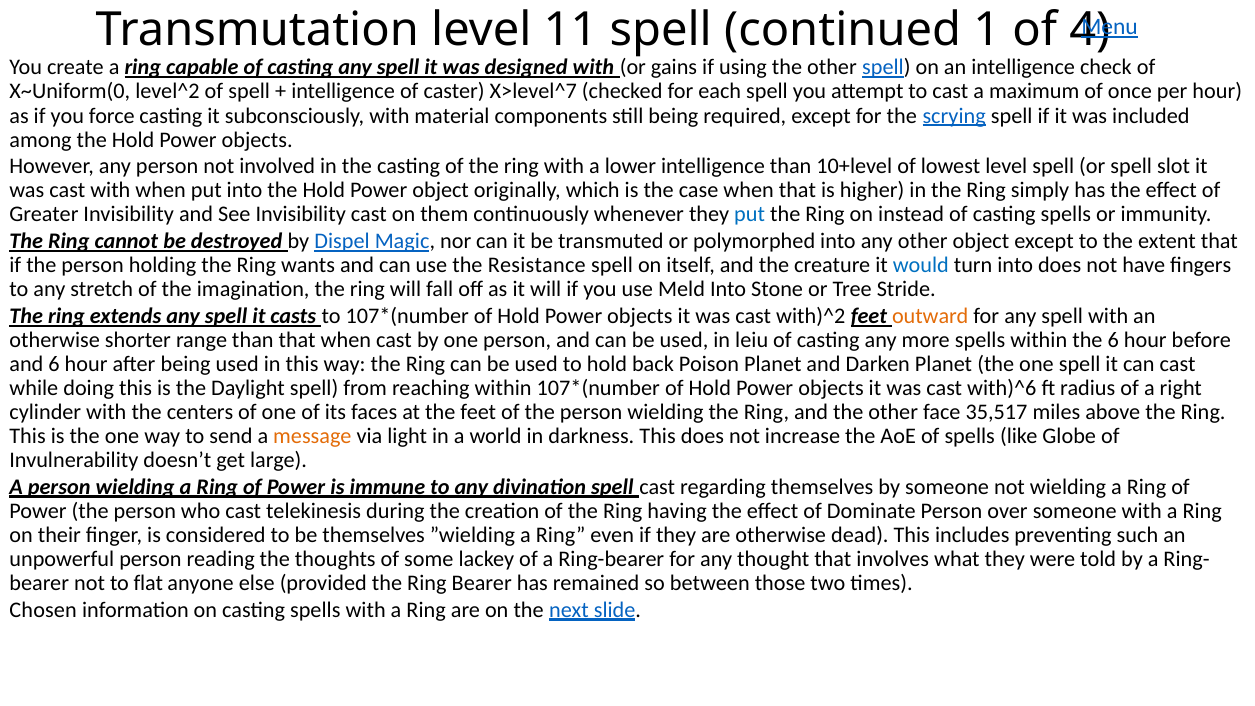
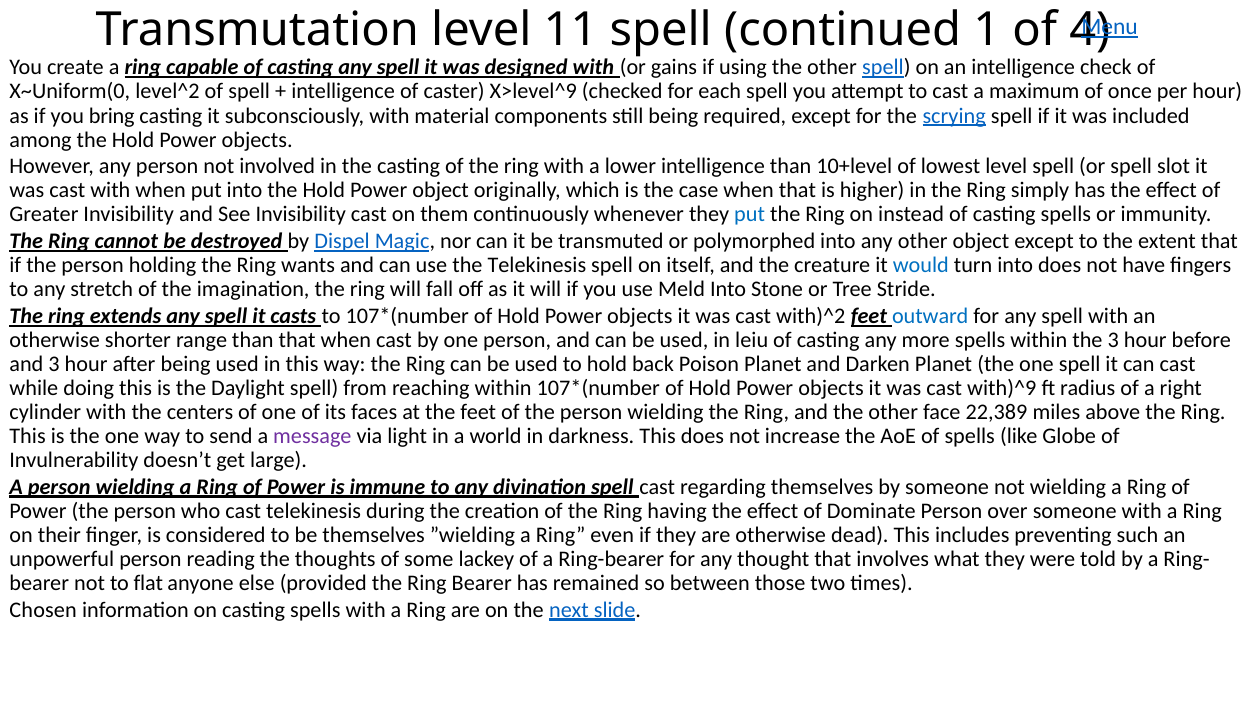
X>level^7: X>level^7 -> X>level^9 (533, 91)
force: force -> bring (112, 116)
the Resistance: Resistance -> Telekinesis (537, 266)
outward colour: orange -> blue (930, 316)
the 6: 6 -> 3 (1113, 340)
and 6: 6 -> 3 (54, 364)
with)^6: with)^6 -> with)^9 (1002, 388)
35,517: 35,517 -> 22,389 (997, 412)
message colour: orange -> purple (312, 436)
